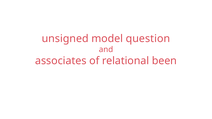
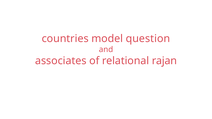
unsigned: unsigned -> countries (65, 39)
been: been -> rajan (164, 61)
